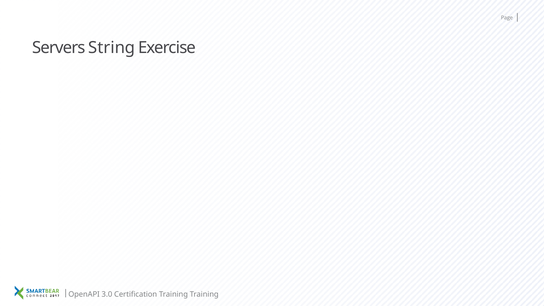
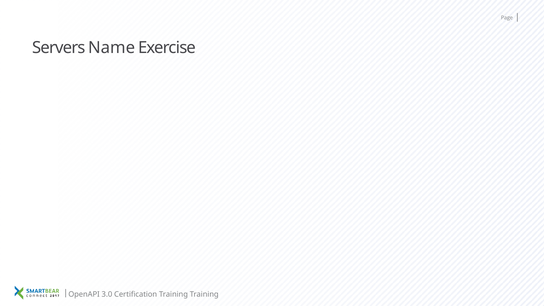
String: String -> Name (112, 48)
